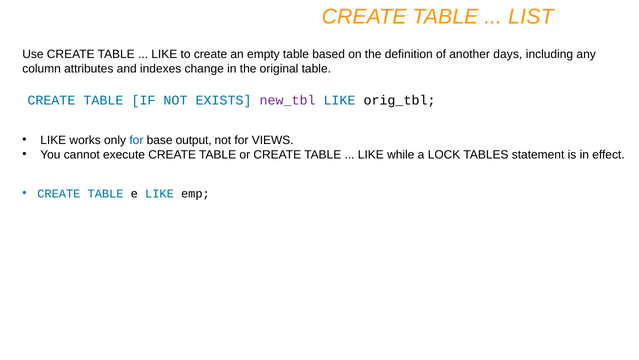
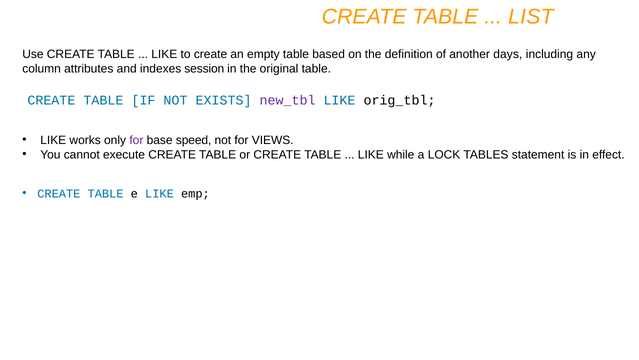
change: change -> session (204, 69)
for colour: blue -> purple (136, 140)
output: output -> speed (194, 140)
